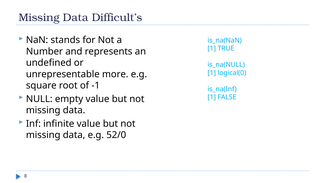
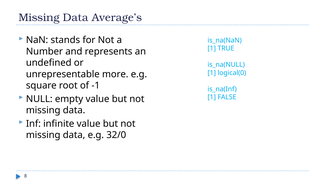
Difficult’s: Difficult’s -> Average’s (117, 18)
52/0: 52/0 -> 32/0 (116, 135)
